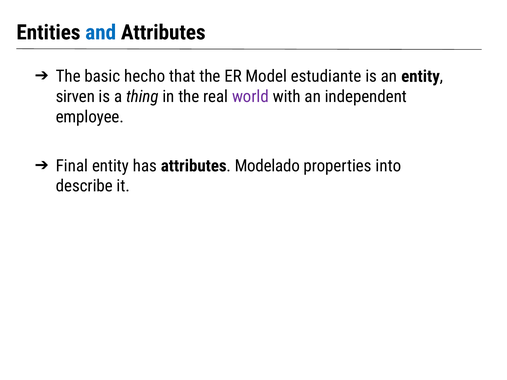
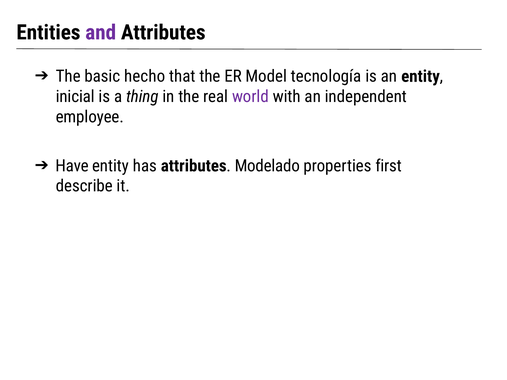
and colour: blue -> purple (101, 32)
estudiante: estudiante -> tecnología (326, 76)
sirven: sirven -> inicial (75, 97)
Final: Final -> Have (72, 166)
into: into -> first (389, 166)
